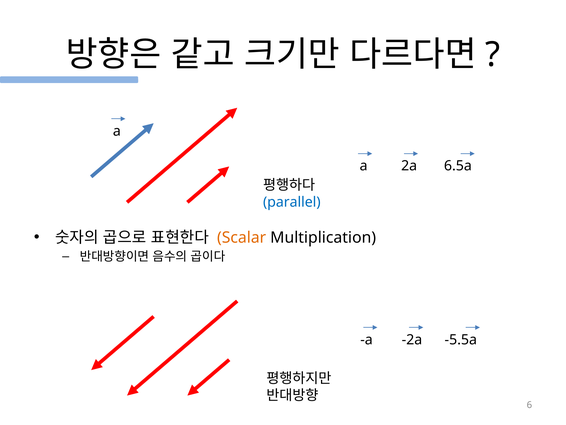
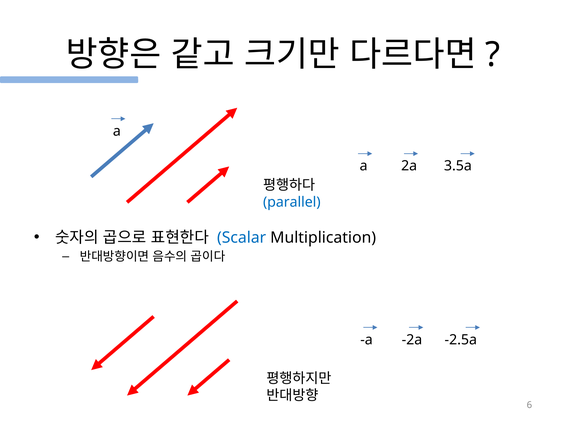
6.5a: 6.5a -> 3.5a (458, 166)
Scalar colour: orange -> blue (242, 237)
-5.5a: -5.5a -> -2.5a (461, 339)
